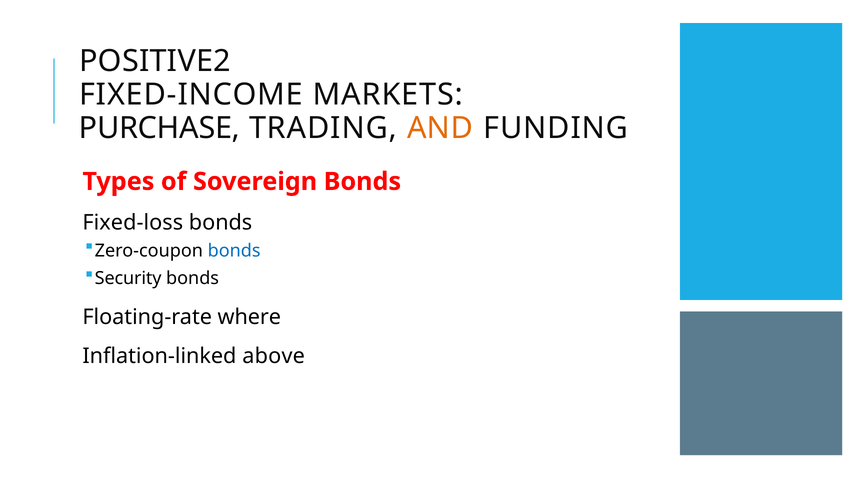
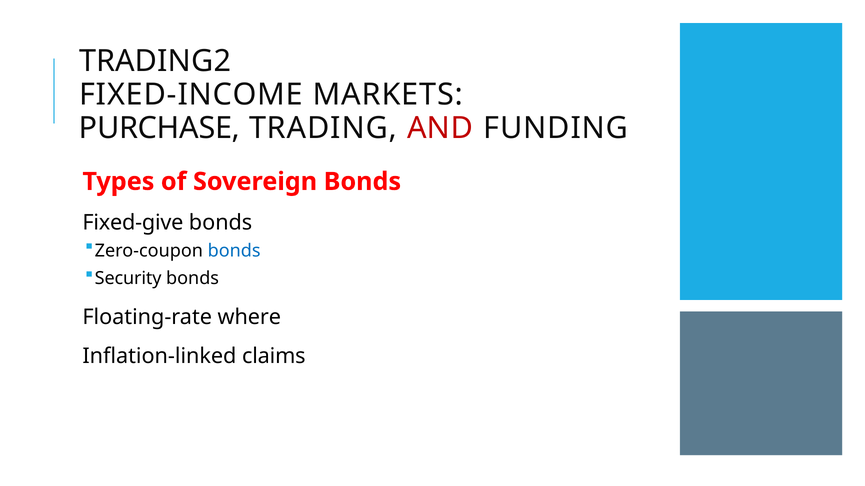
POSITIVE2: POSITIVE2 -> TRADING2 (155, 61)
AND colour: orange -> red (440, 128)
Fixed-loss: Fixed-loss -> Fixed-give (133, 223)
above: above -> claims (274, 357)
